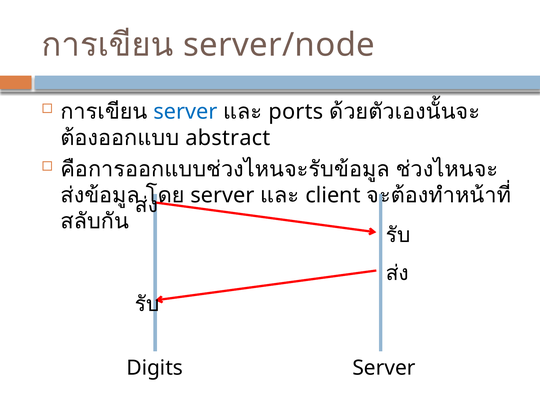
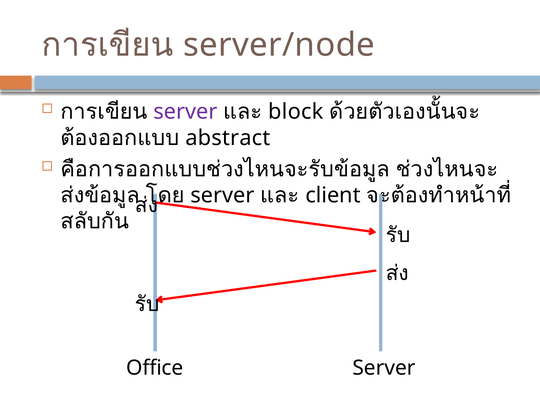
server colour: blue -> purple (186, 112)
ports: ports -> block (296, 112)
Digits: Digits -> Office (155, 368)
